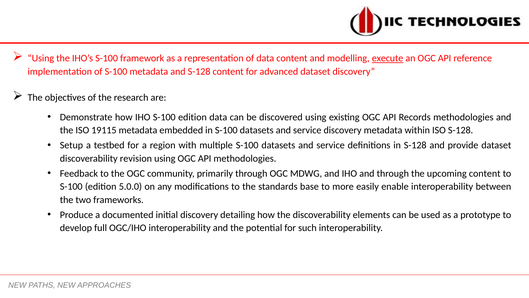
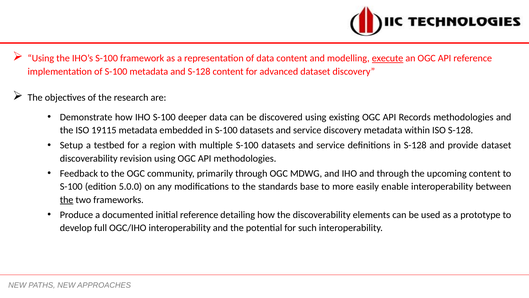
IHO S-100 edition: edition -> deeper (192, 117)
the underline: none -> present (67, 199)
initial discovery: discovery -> reference (199, 215)
